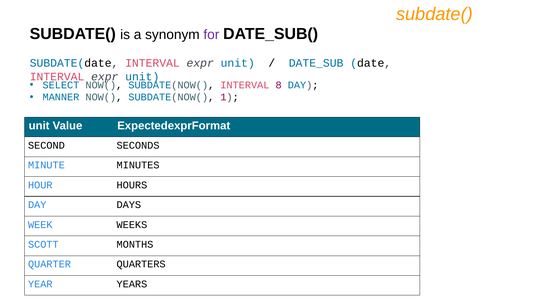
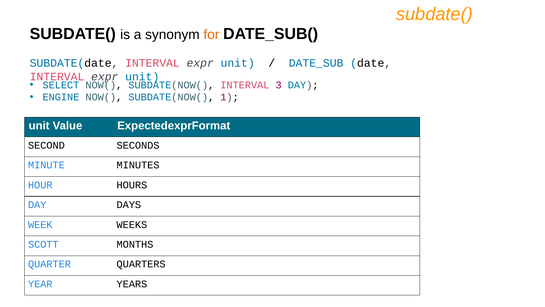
for colour: purple -> orange (211, 35)
8: 8 -> 3 (279, 85)
MANNER: MANNER -> ENGINE (61, 97)
